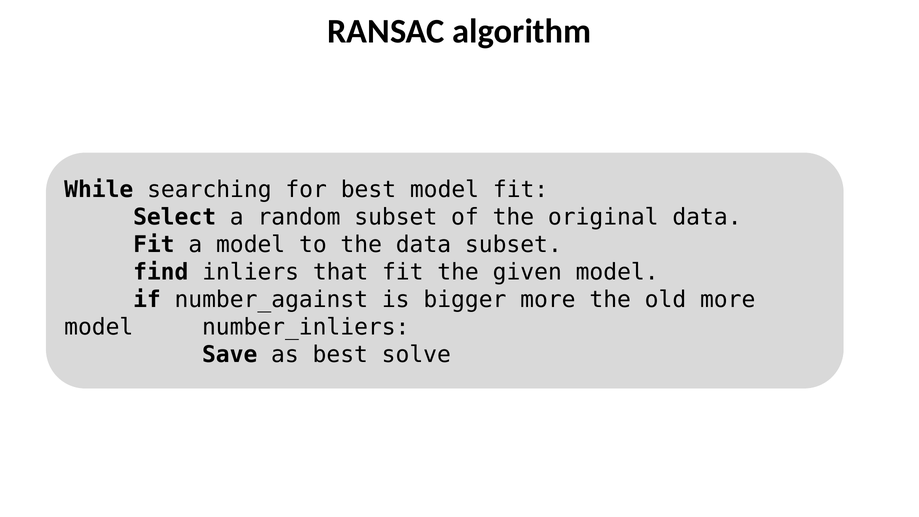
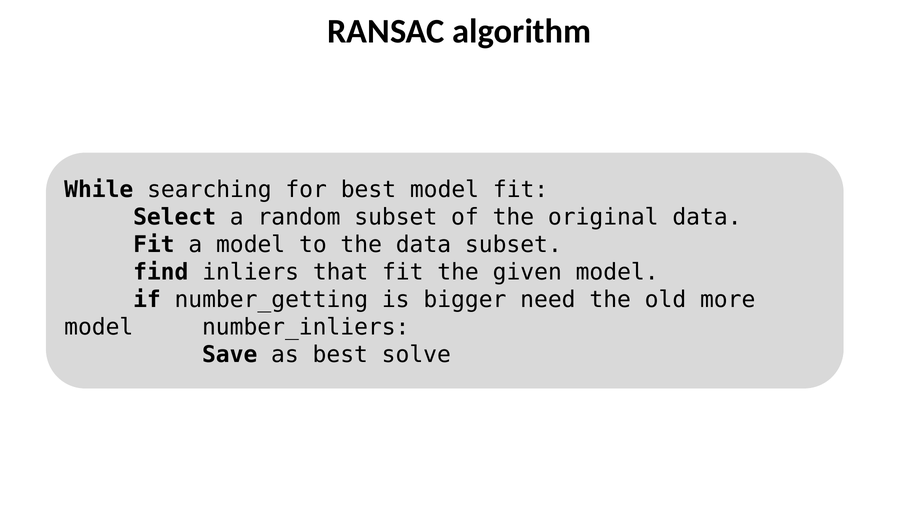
number_against: number_against -> number_getting (271, 300)
bigger more: more -> need (548, 300)
